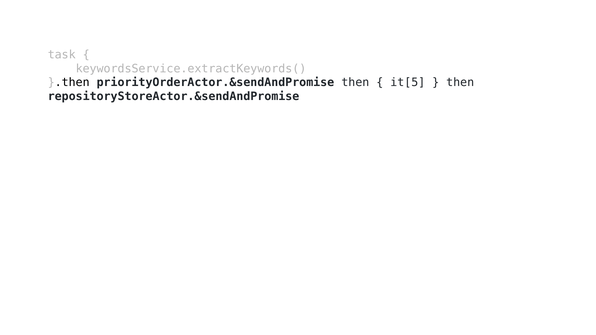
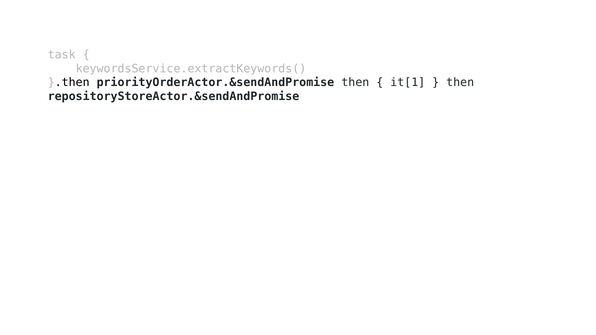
it[5: it[5 -> it[1 (408, 83)
